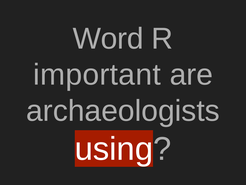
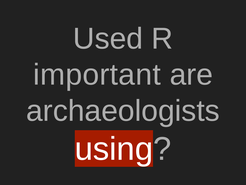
Word: Word -> Used (108, 39)
